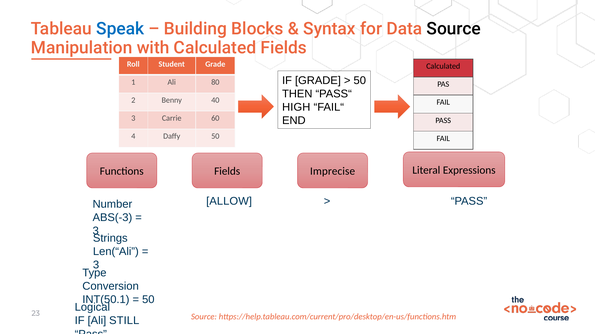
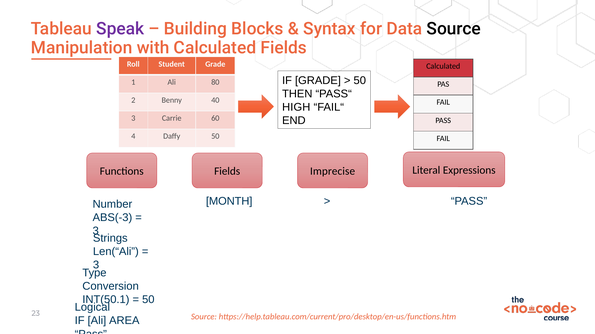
Speak colour: blue -> purple (120, 29)
ALLOW: ALLOW -> MONTH (229, 202)
STILL: STILL -> AREA (124, 321)
